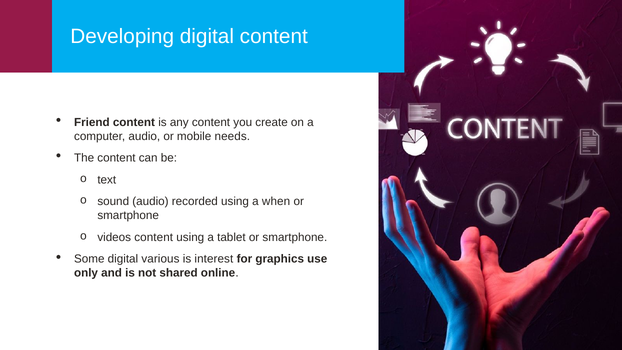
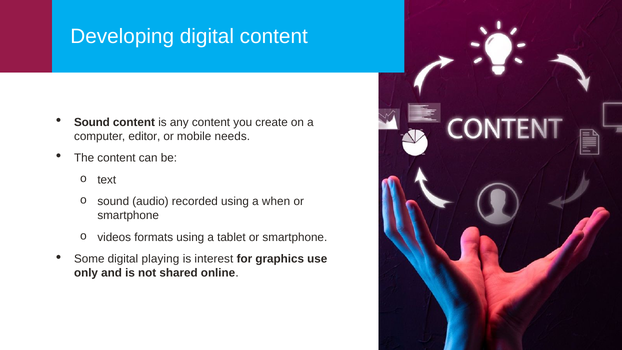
Friend: Friend -> Sound (92, 122)
computer audio: audio -> editor (144, 136)
videos content: content -> formats (154, 237)
various: various -> playing (160, 259)
